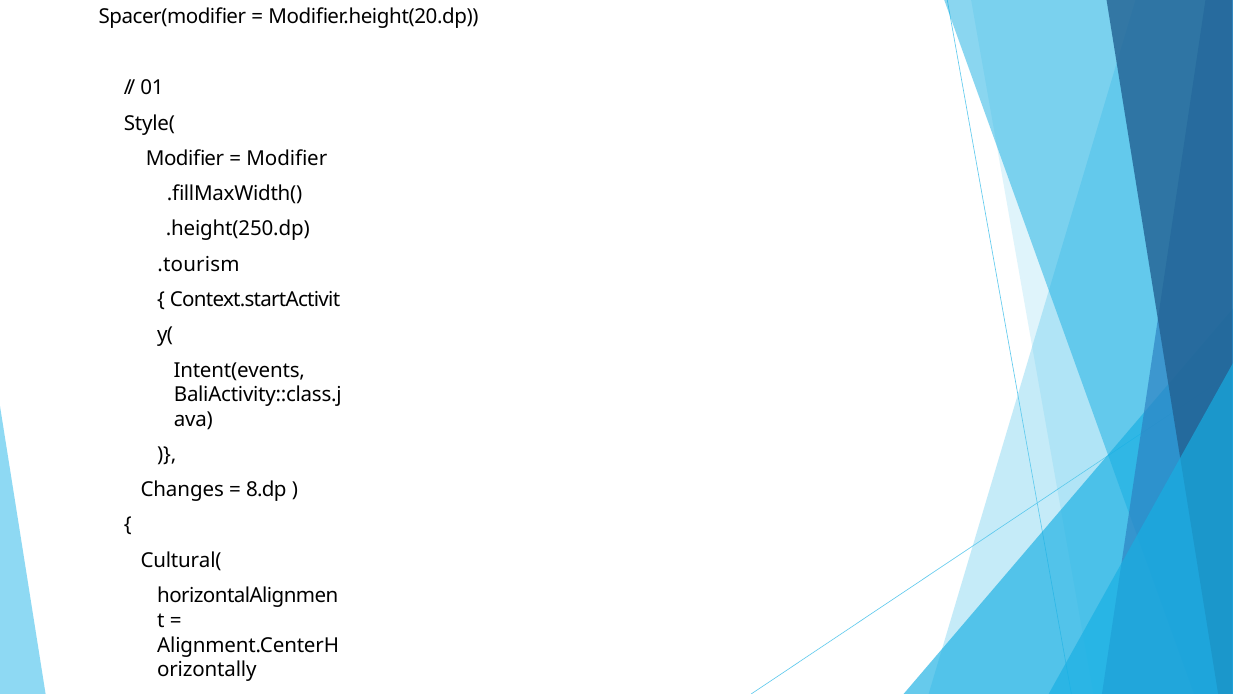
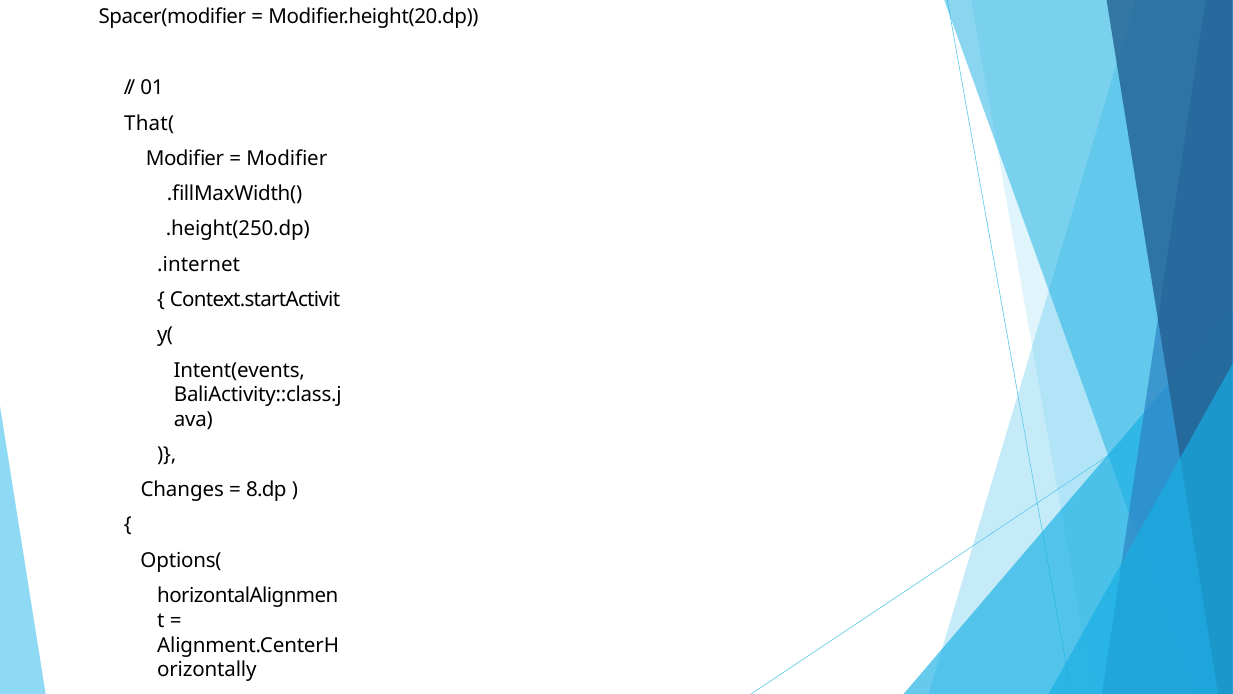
Style(: Style( -> That( (149, 123)
.tourism: .tourism -> .internet (199, 264)
Cultural(: Cultural( -> Options( (181, 560)
